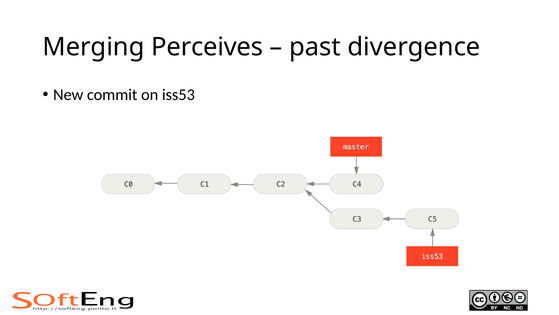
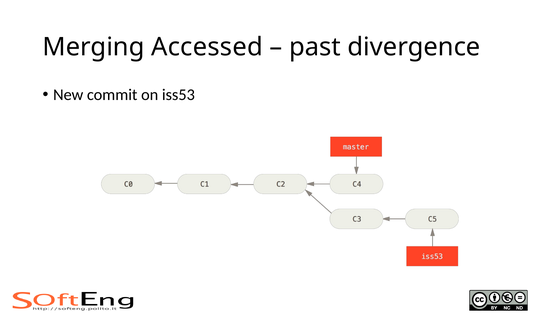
Perceives: Perceives -> Accessed (207, 47)
